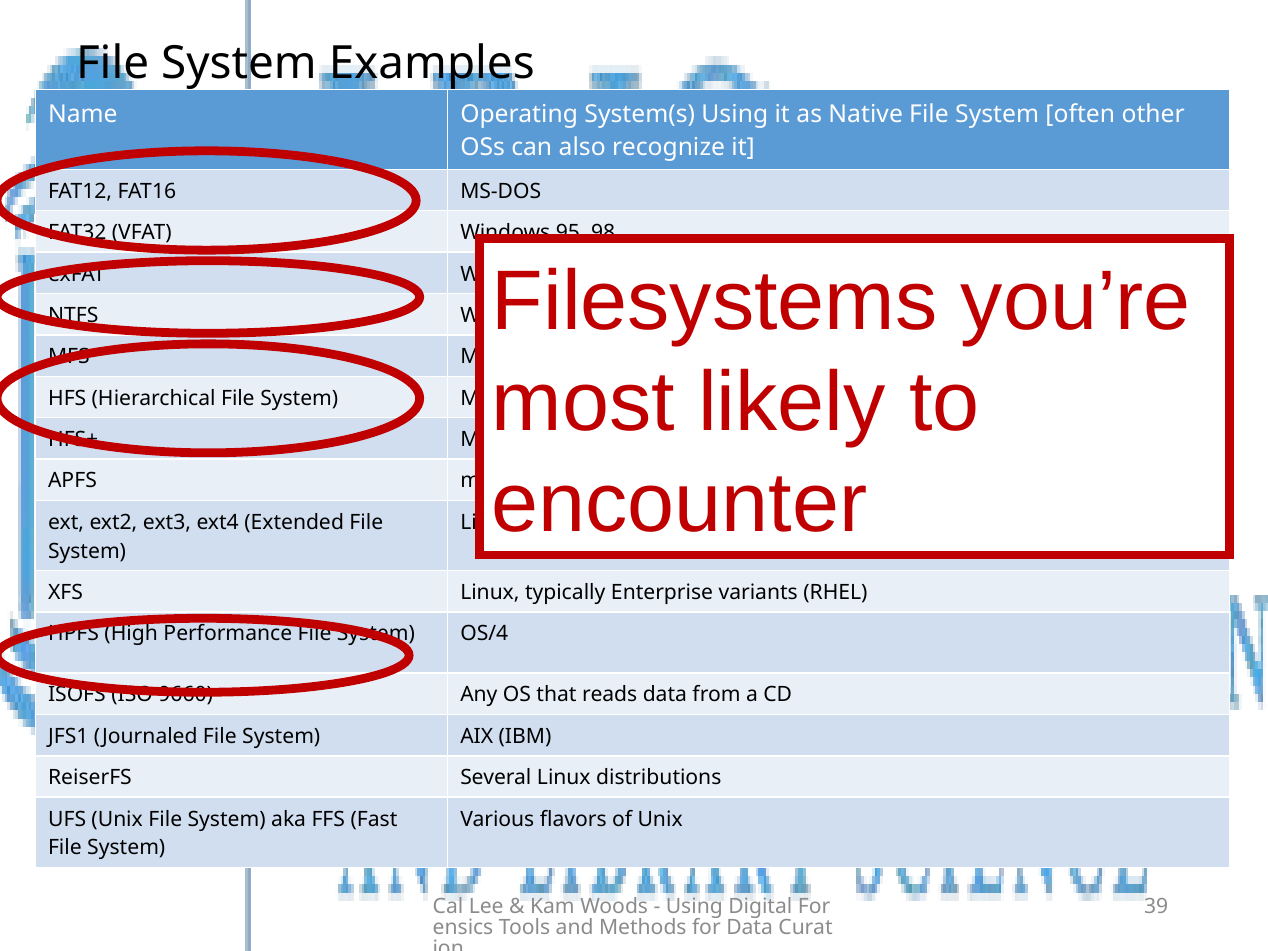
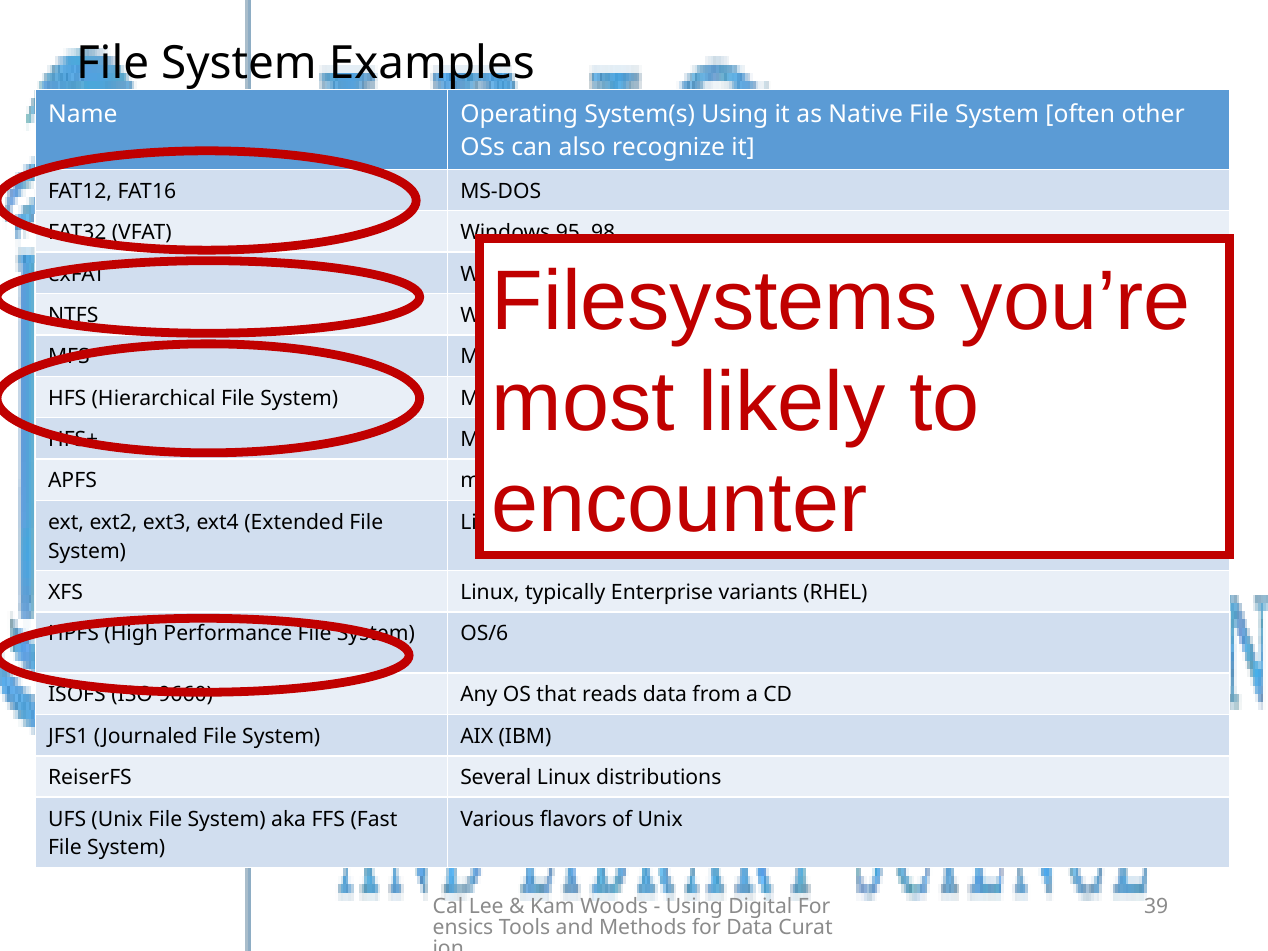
OS/4: OS/4 -> OS/6 (484, 634)
